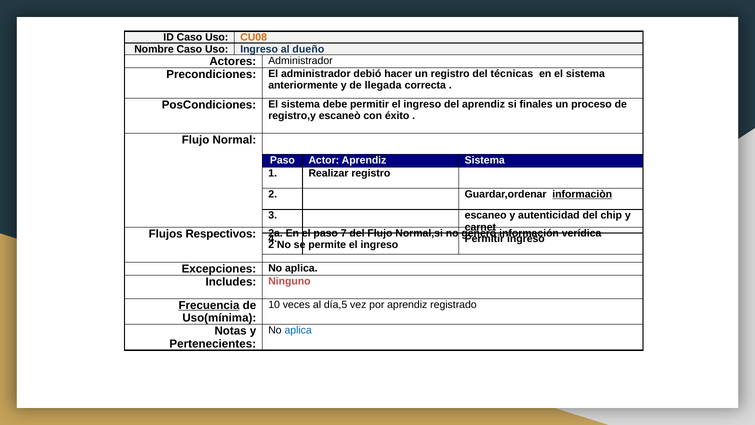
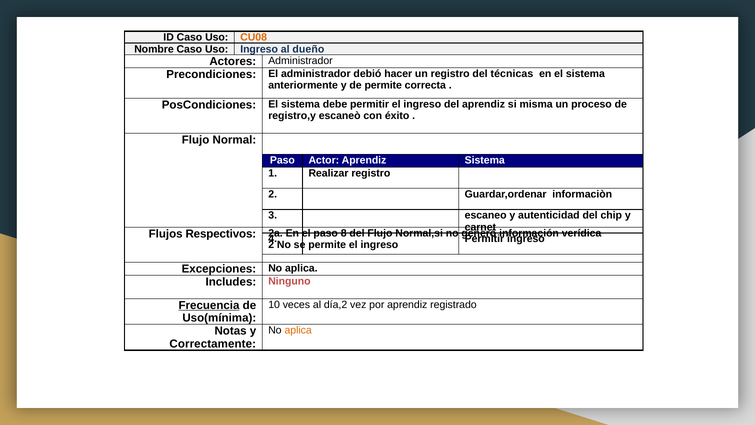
de llegada: llegada -> permite (383, 85)
finales: finales -> misma (536, 104)
informaciòn underline: present -> none (582, 194)
7: 7 -> 8 (344, 233)
día,5: día,5 -> día,2 (336, 304)
aplica colour: blue -> orange (298, 330)
Pertenecientes: Pertenecientes -> Correctamente (213, 344)
